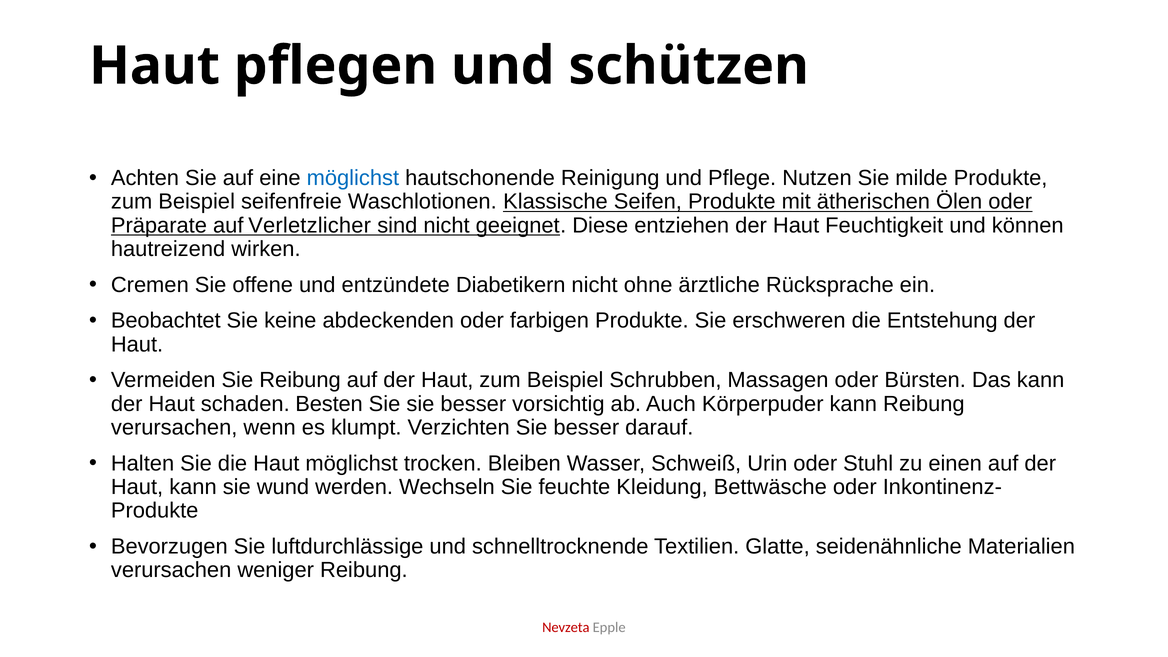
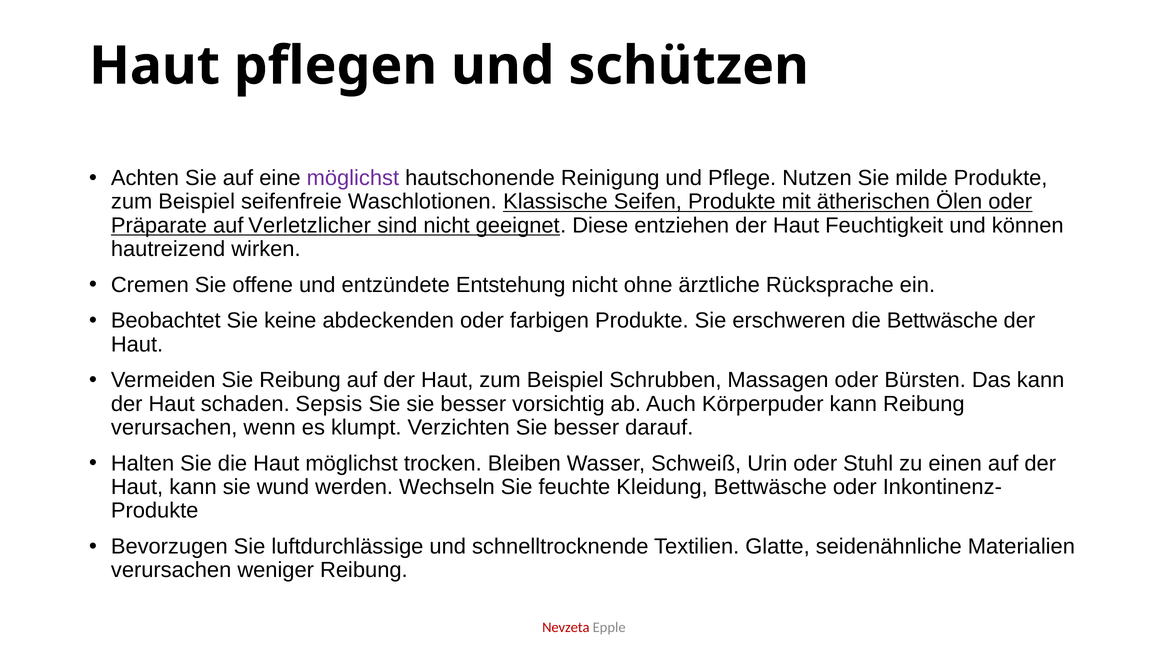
möglichst colour: blue -> purple (353, 178)
Diabetikern: Diabetikern -> Entstehung (511, 285)
die Entstehung: Entstehung -> Bettwäsche (942, 321)
Besten: Besten -> Sepsis (329, 404)
